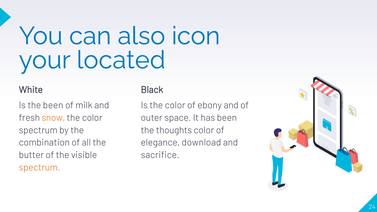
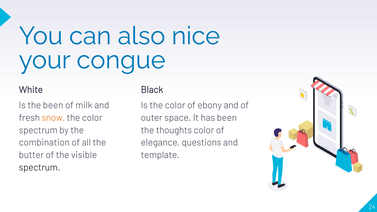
icon: icon -> nice (196, 36)
located: located -> congue (121, 60)
download: download -> questions (201, 143)
sacrifice: sacrifice -> template (160, 155)
spectrum colour: orange -> black (40, 168)
